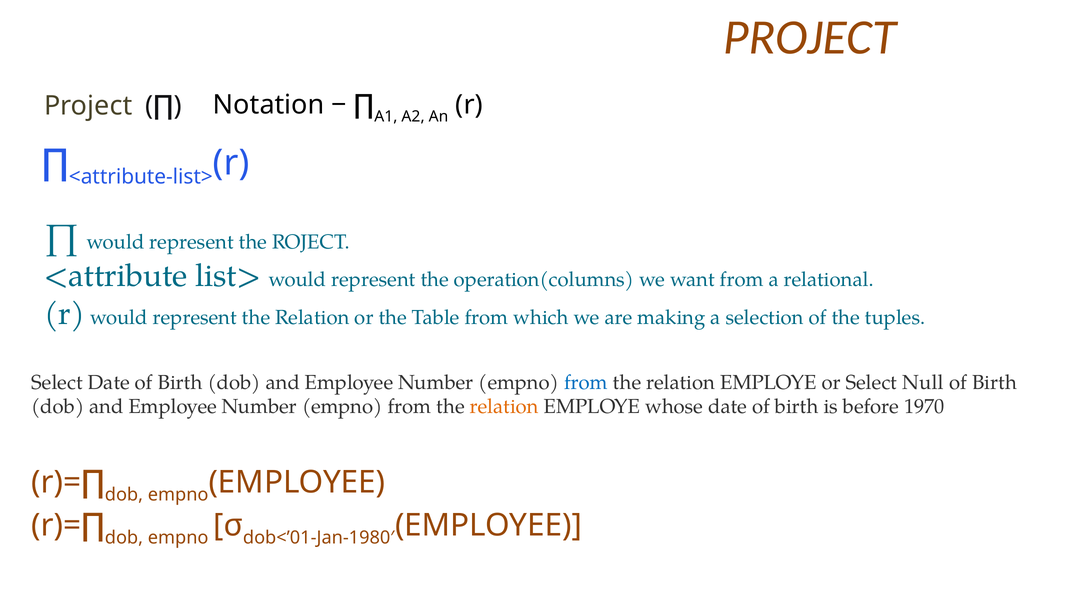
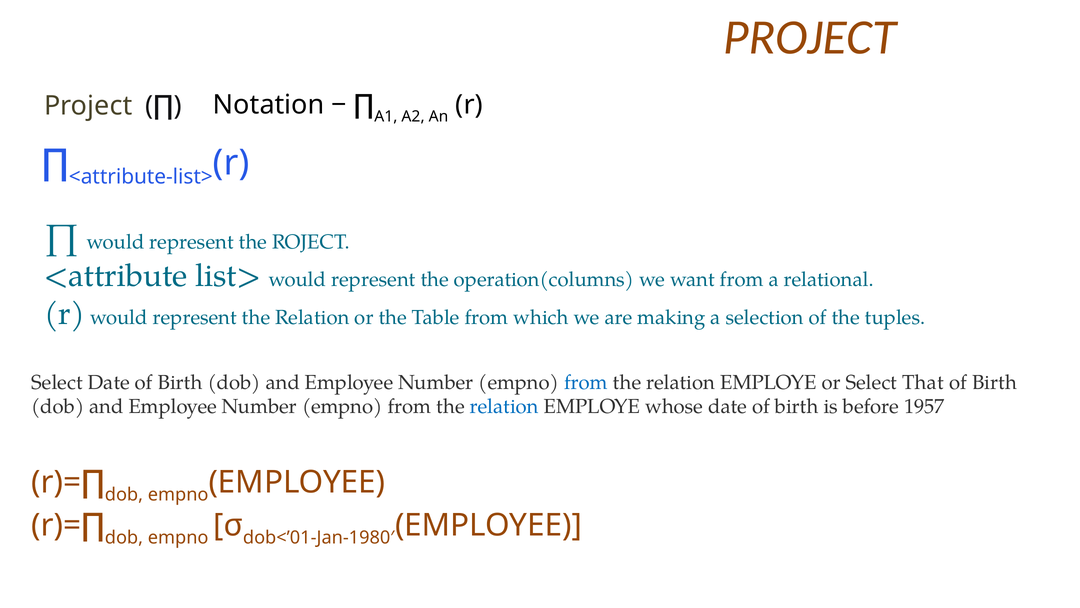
Null: Null -> That (923, 382)
relation colour: orange -> blue (504, 406)
1970: 1970 -> 1957 (924, 406)
